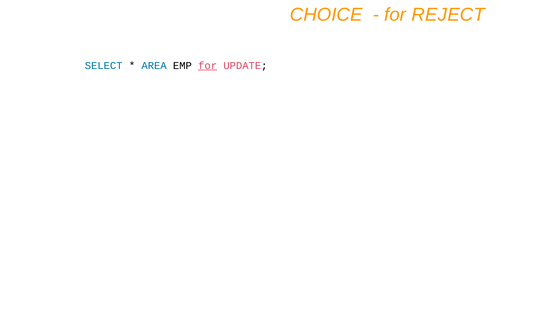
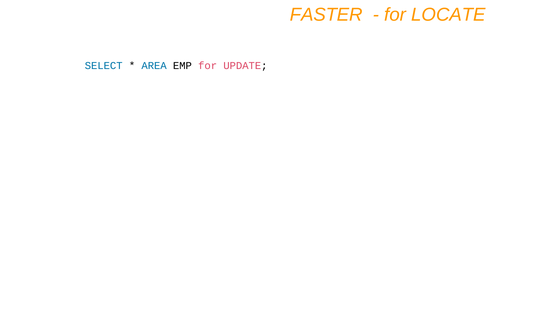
CHOICE: CHOICE -> FASTER (326, 15)
REJECT: REJECT -> LOCATE (448, 15)
for underline: present -> none (208, 66)
